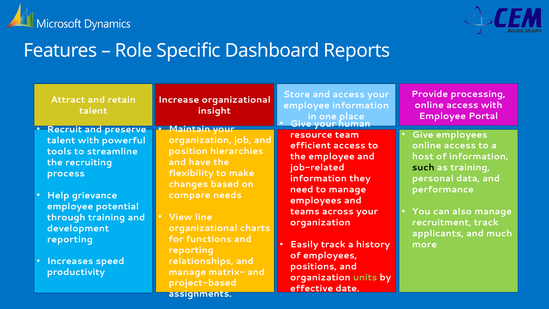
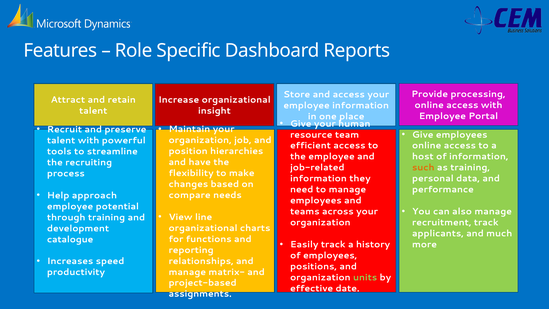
such colour: black -> orange (423, 168)
grievance: grievance -> approach (94, 195)
reporting: reporting -> catalogue (70, 239)
